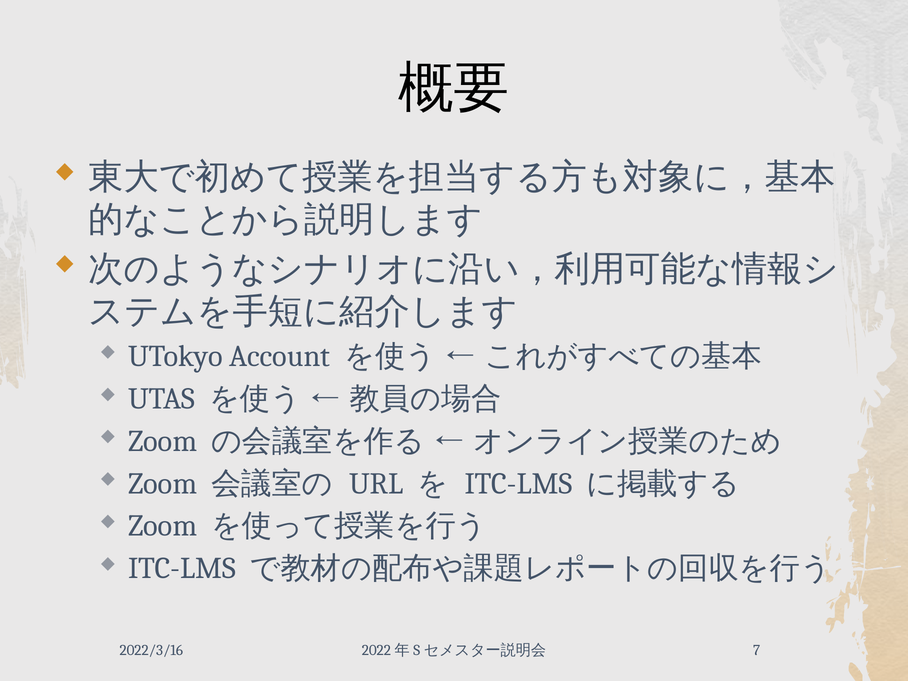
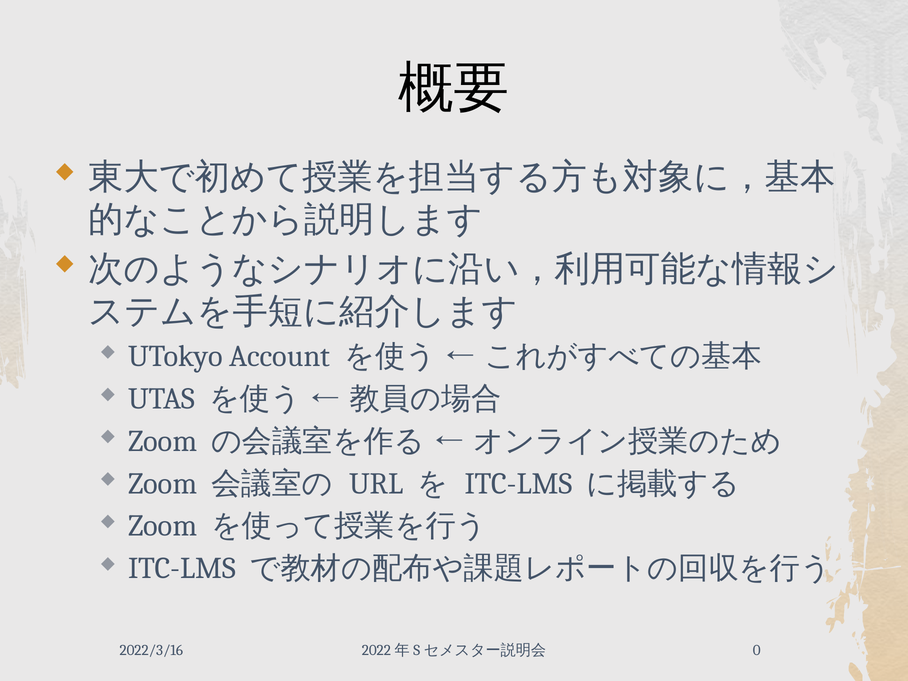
7: 7 -> 0 (757, 650)
